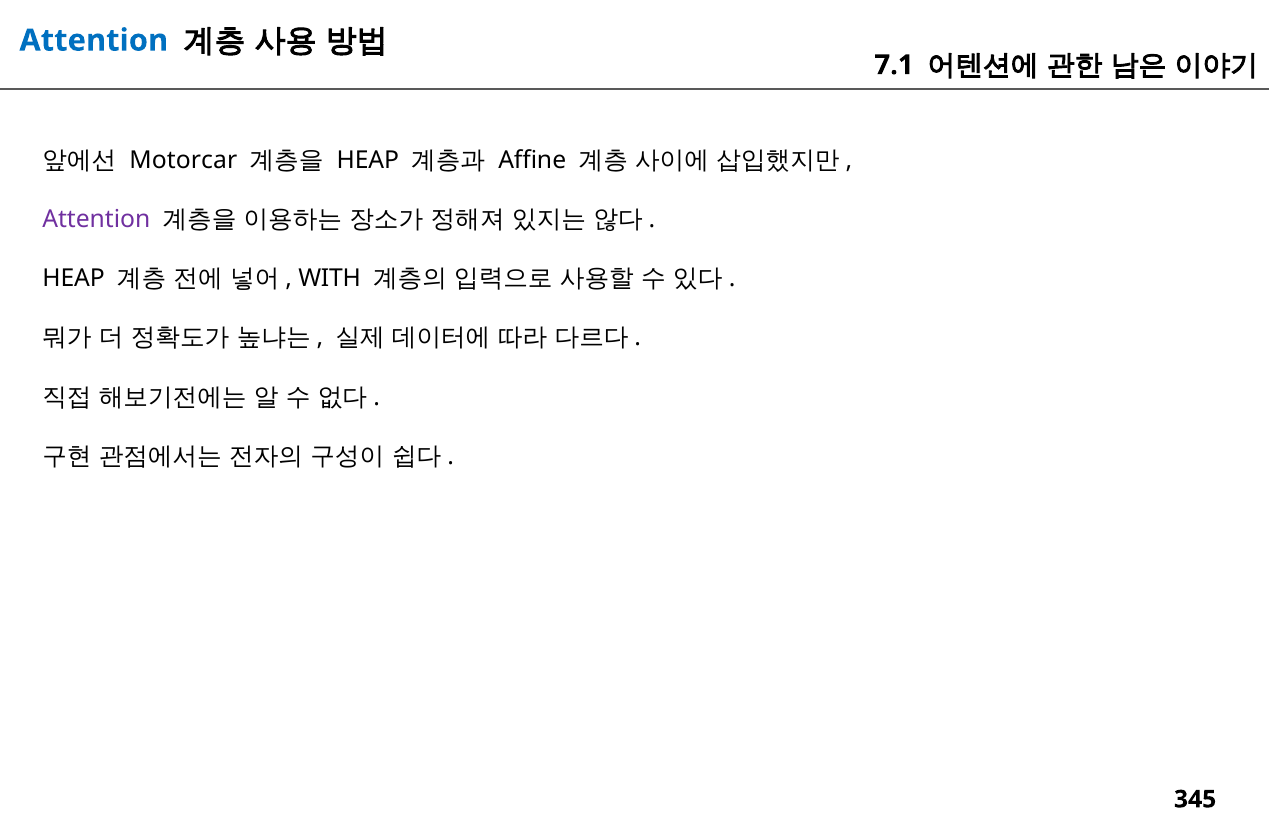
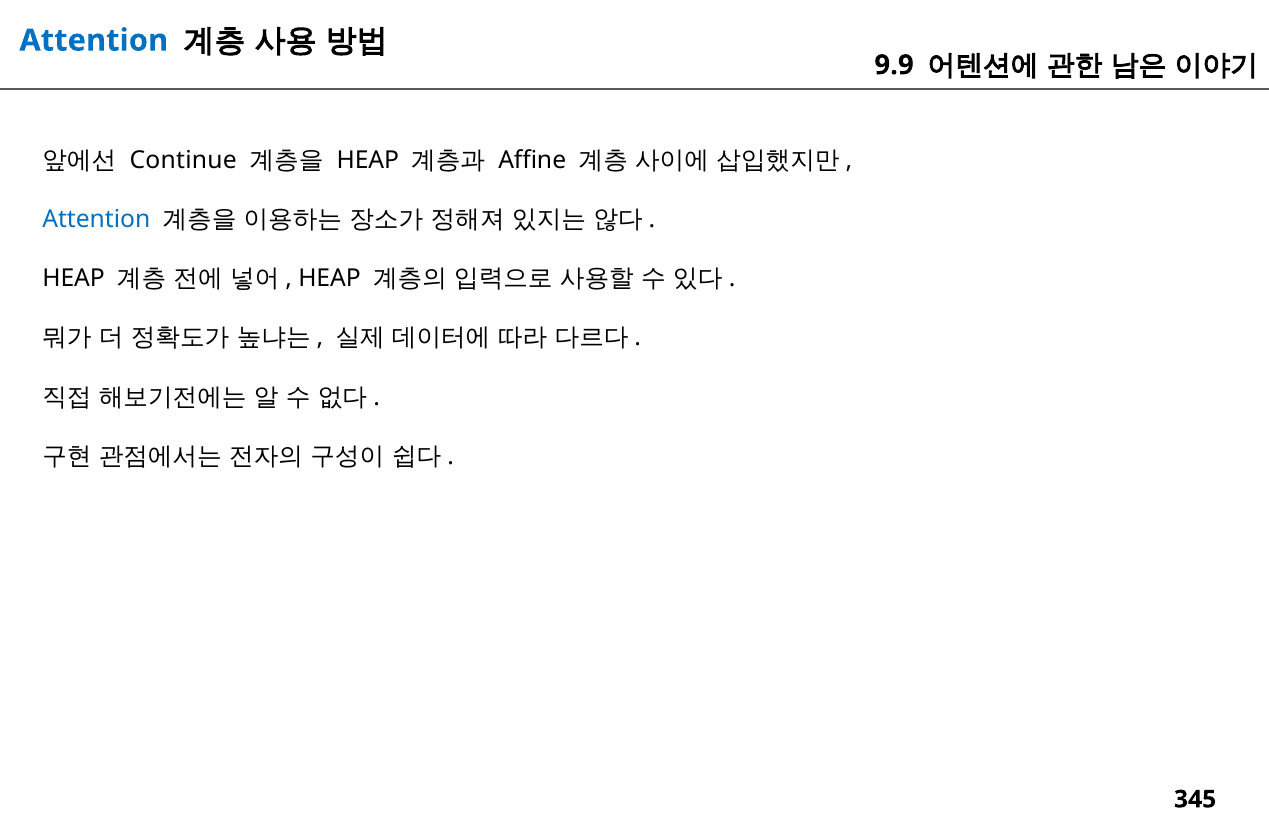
7.1: 7.1 -> 9.9 (894, 65)
Motorcar: Motorcar -> Continue (183, 160)
Attention colour: purple -> blue (96, 219)
WITH: WITH -> HEAP (329, 279)
